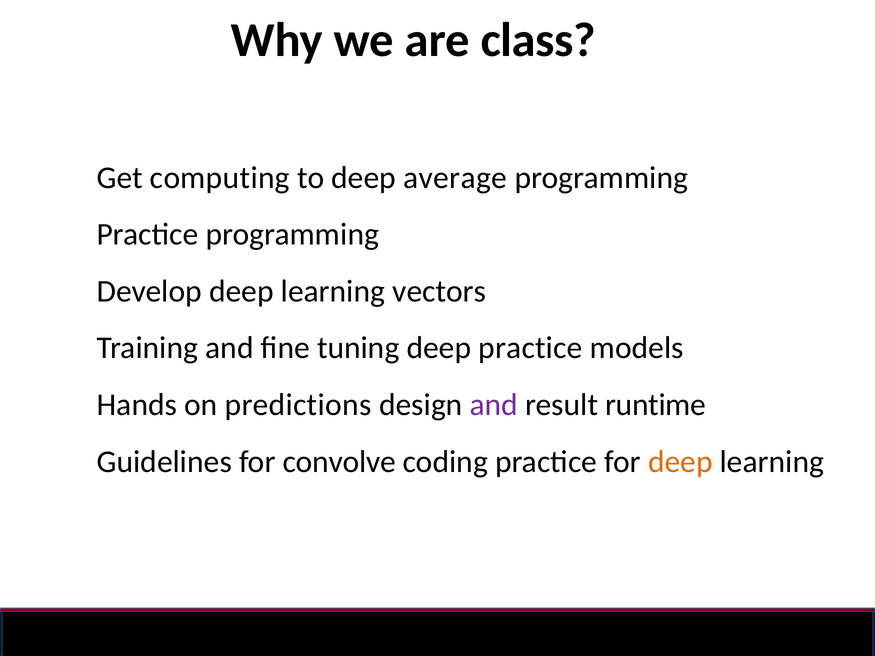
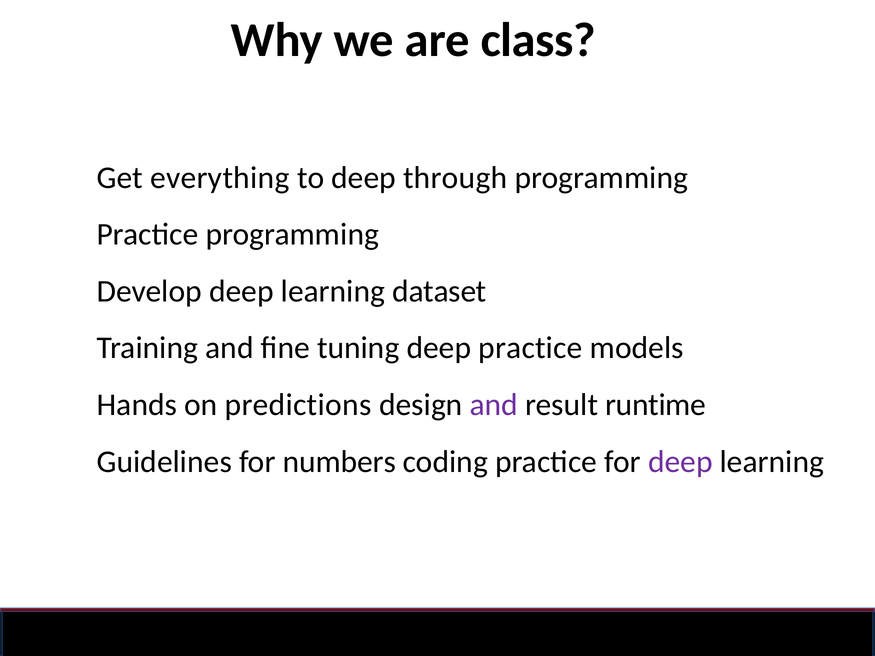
computing: computing -> everything (220, 178)
average: average -> through (455, 178)
vectors: vectors -> dataset (439, 291)
convolve: convolve -> numbers (339, 462)
deep colour: orange -> purple (680, 462)
